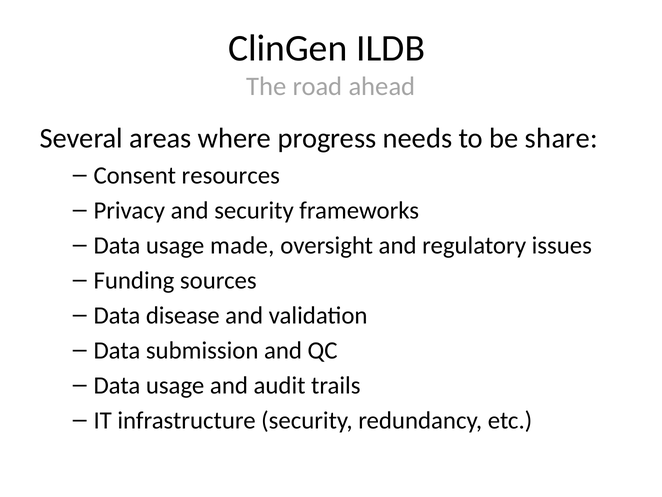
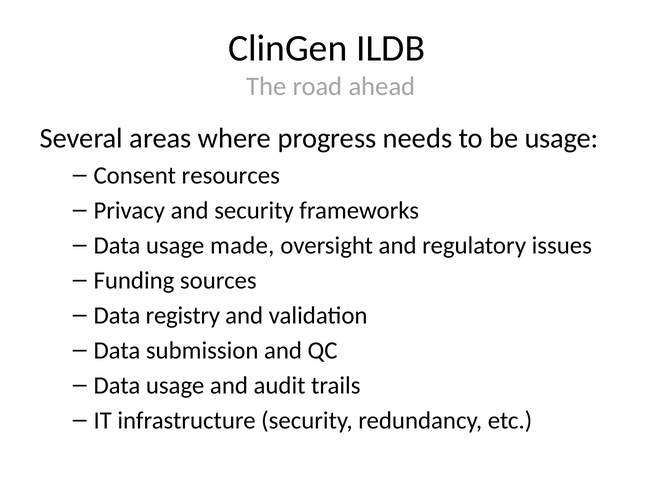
be share: share -> usage (562, 138)
disease: disease -> registry (183, 315)
